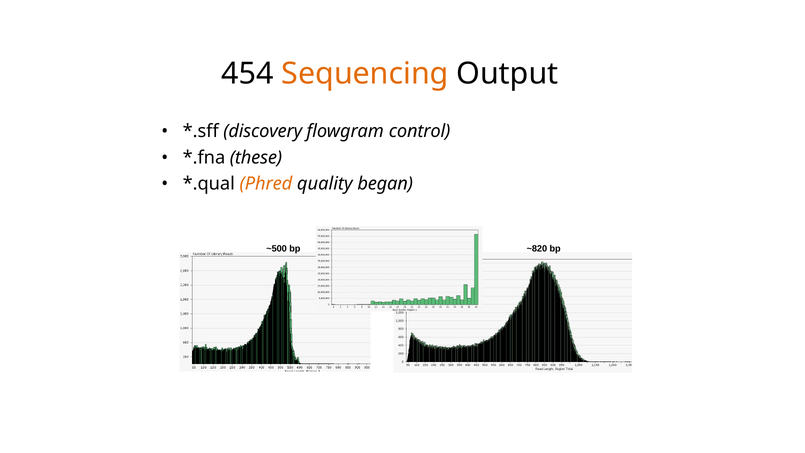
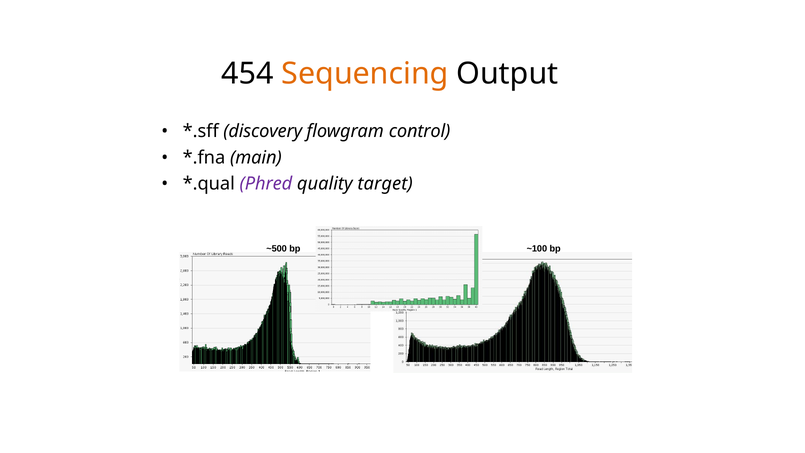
these: these -> main (256, 157)
Phred colour: orange -> purple (266, 184)
began: began -> target (385, 184)
~820: ~820 -> ~100 (537, 249)
